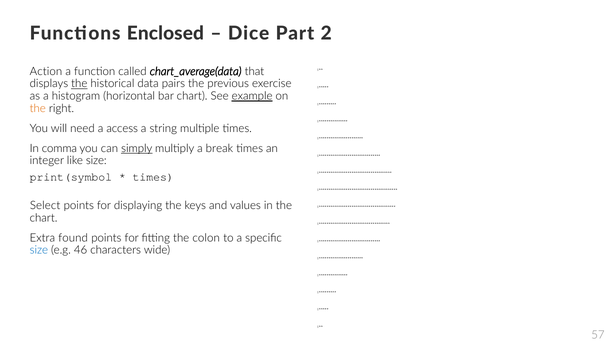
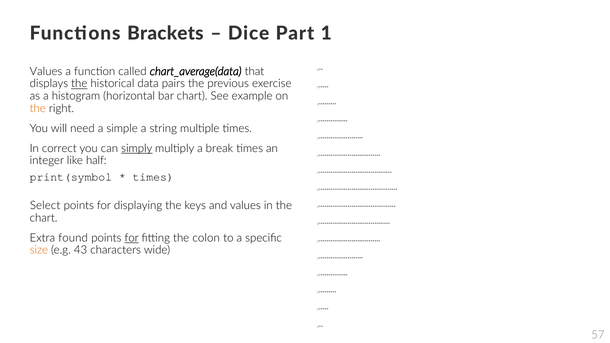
Enclosed: Enclosed -> Brackets (165, 33)
2: 2 -> 1 (326, 33)
Action: Action -> Values (46, 71)
example underline: present -> none (252, 96)
access: access -> simple (122, 128)
comma: comma -> correct (59, 148)
like size: size -> half (96, 161)
for underline: none -> present (132, 238)
size colour: blue -> orange (39, 250)
46: 46 -> 43 (81, 250)
